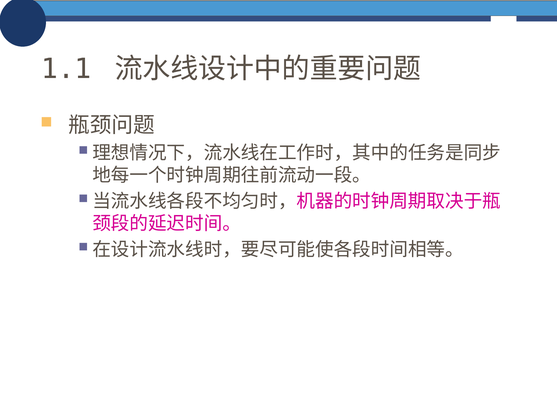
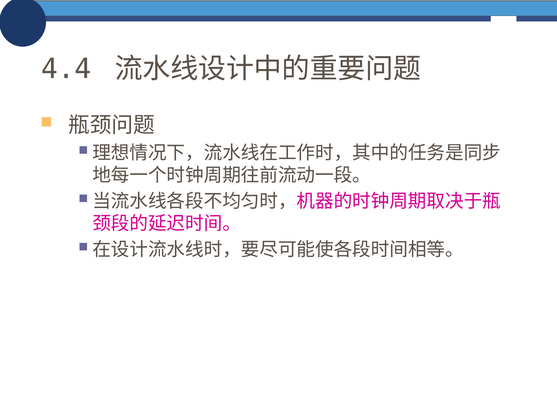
1.1: 1.1 -> 4.4 (66, 69)
